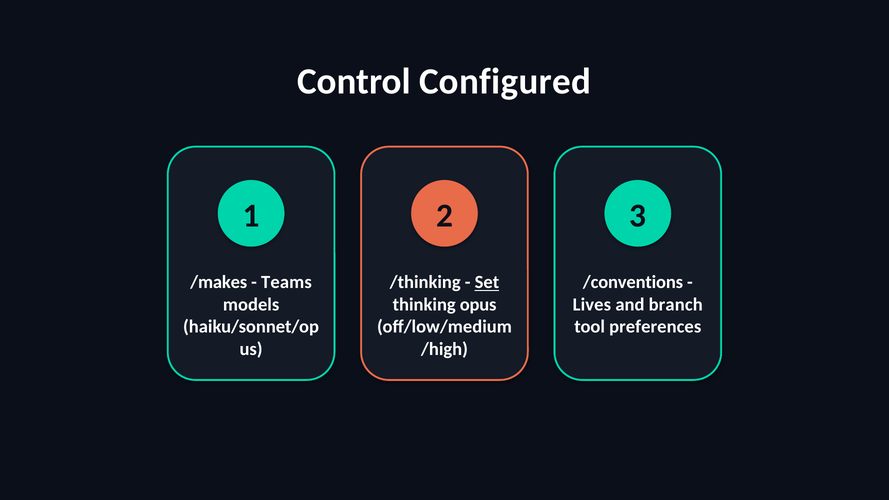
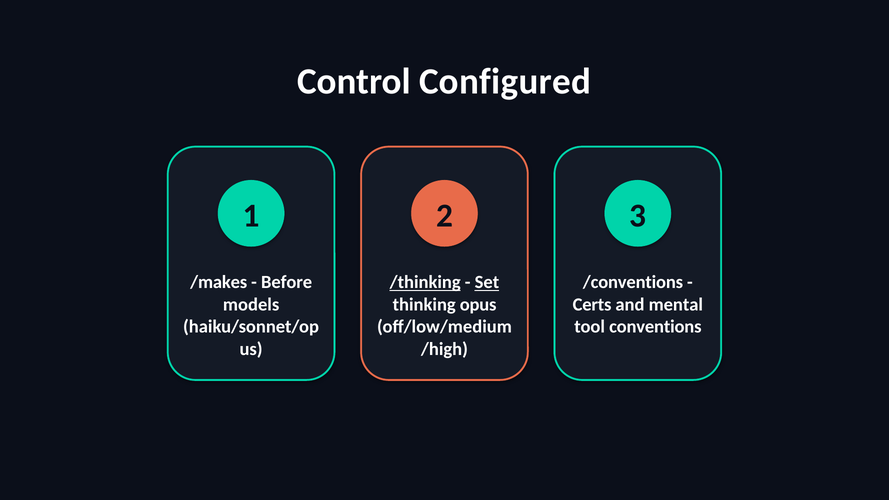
Teams: Teams -> Before (287, 282)
/thinking underline: none -> present (425, 282)
Lives: Lives -> Certs (592, 305)
branch: branch -> mental (676, 305)
preferences: preferences -> conventions (655, 327)
